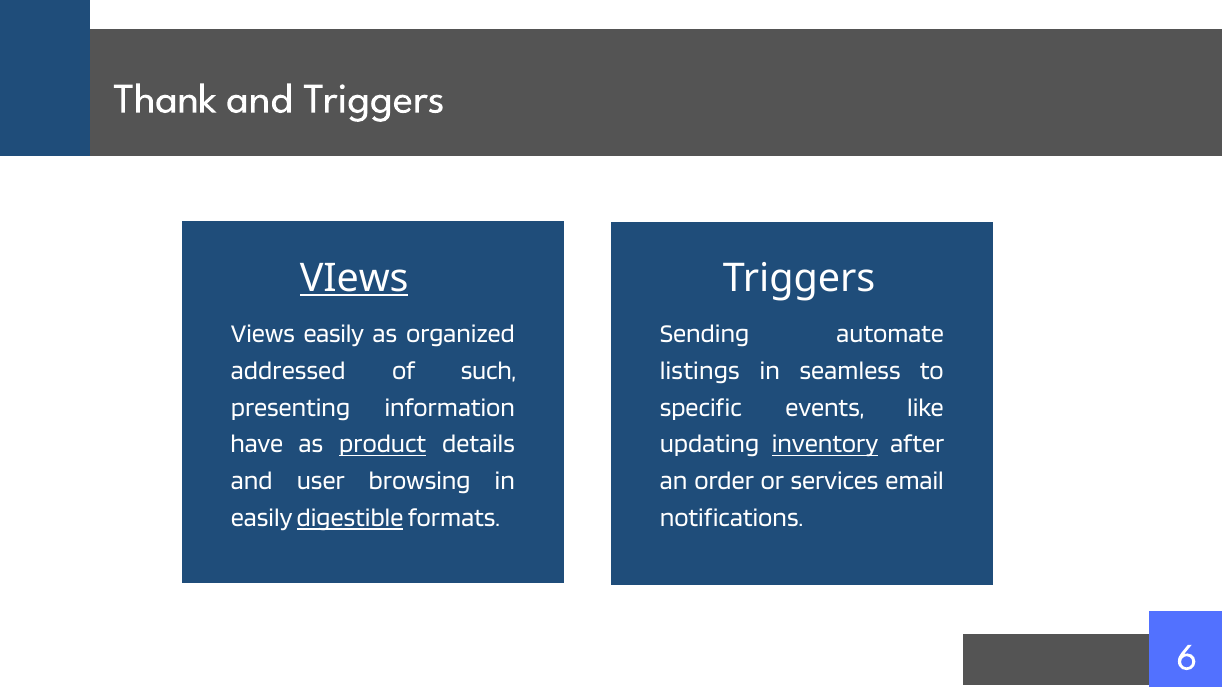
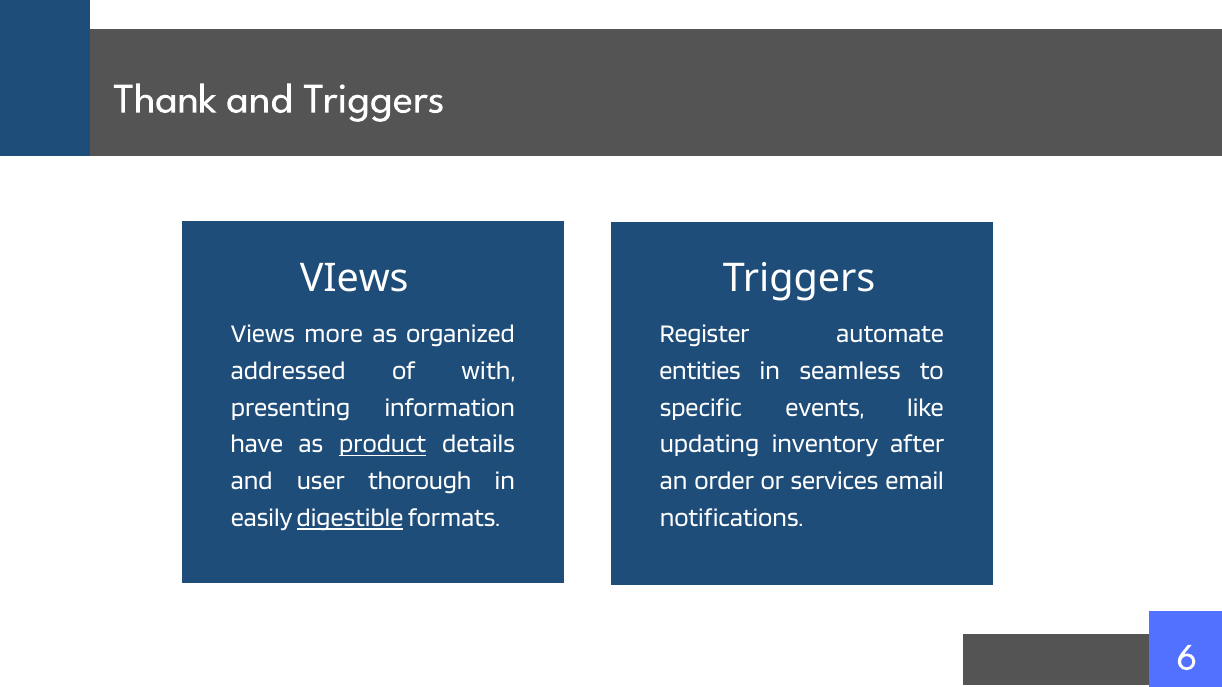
VIews underline: present -> none (354, 278)
Views easily: easily -> more (334, 334)
Sending: Sending -> Register (705, 334)
such: such -> with (488, 371)
listings: listings -> entities (700, 371)
inventory underline: present -> none (825, 445)
browsing: browsing -> thorough (420, 481)
